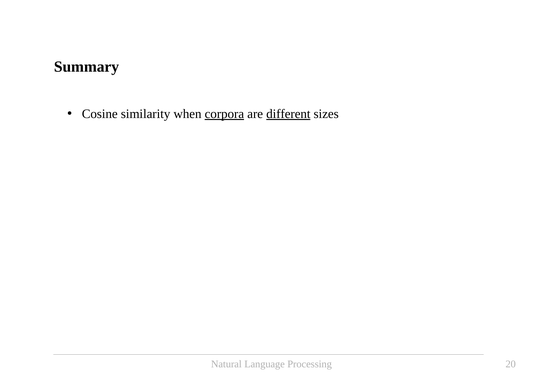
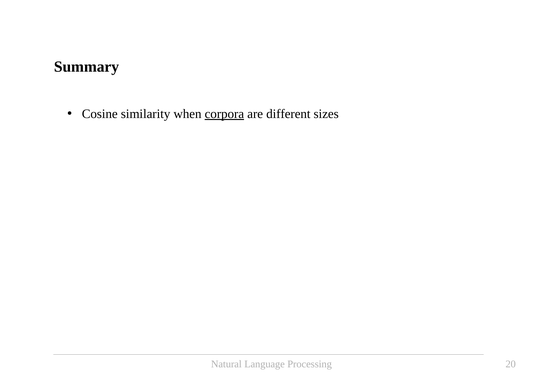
different underline: present -> none (288, 114)
